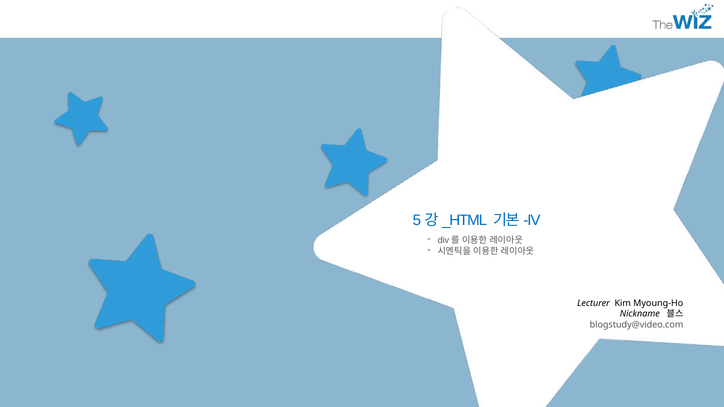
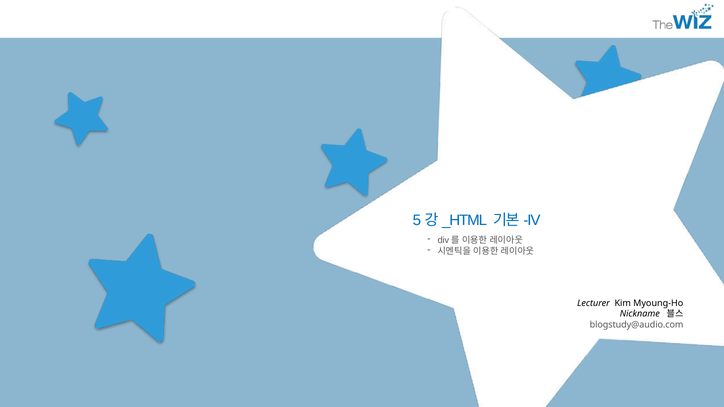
blogstudy@video.com: blogstudy@video.com -> blogstudy@audio.com (637, 325)
